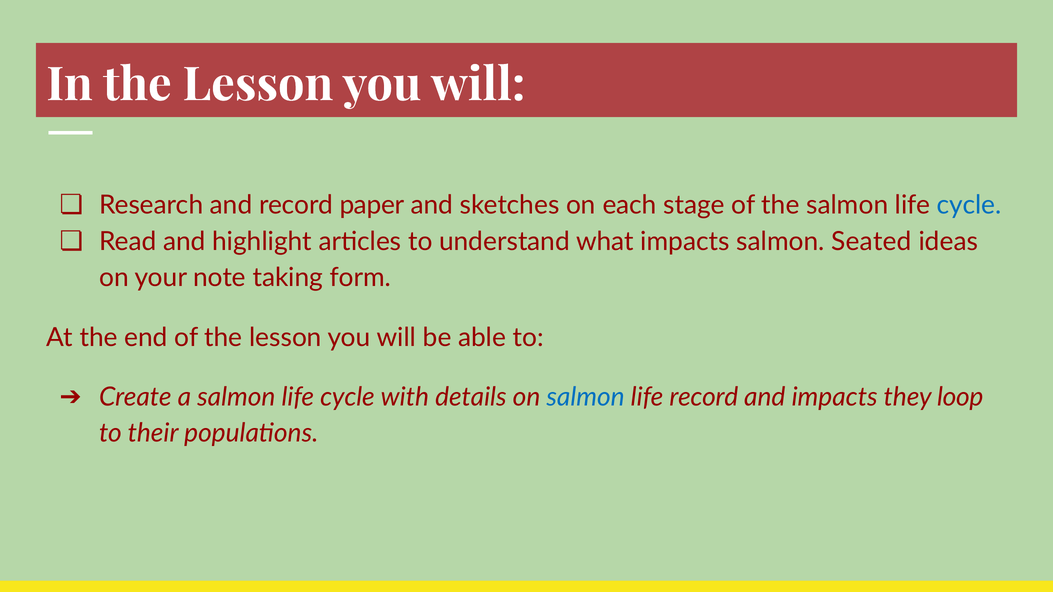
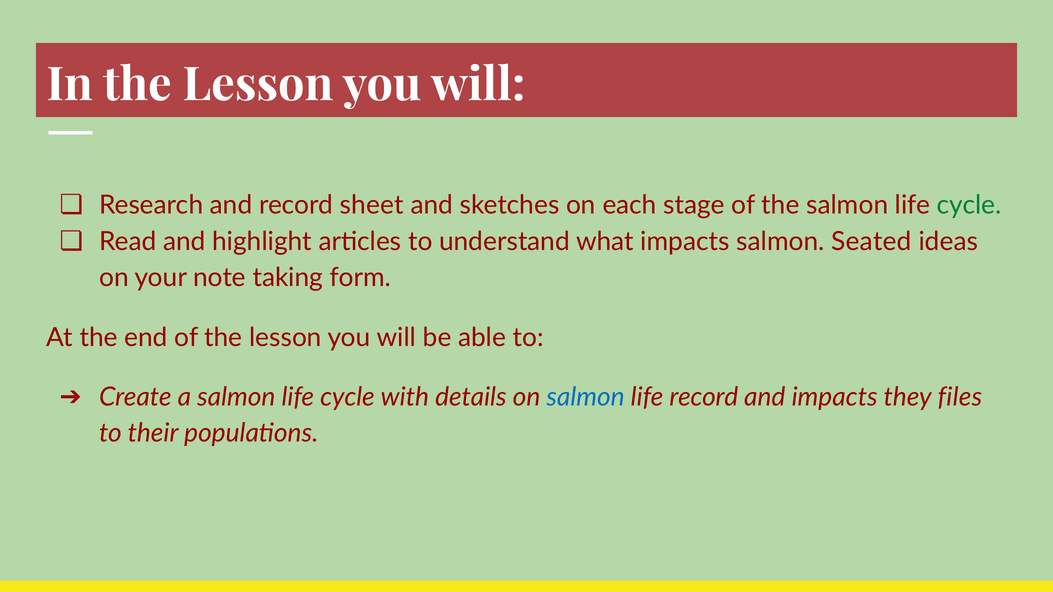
paper: paper -> sheet (372, 205)
cycle colour: blue -> green (969, 205)
loop: loop -> files (960, 397)
